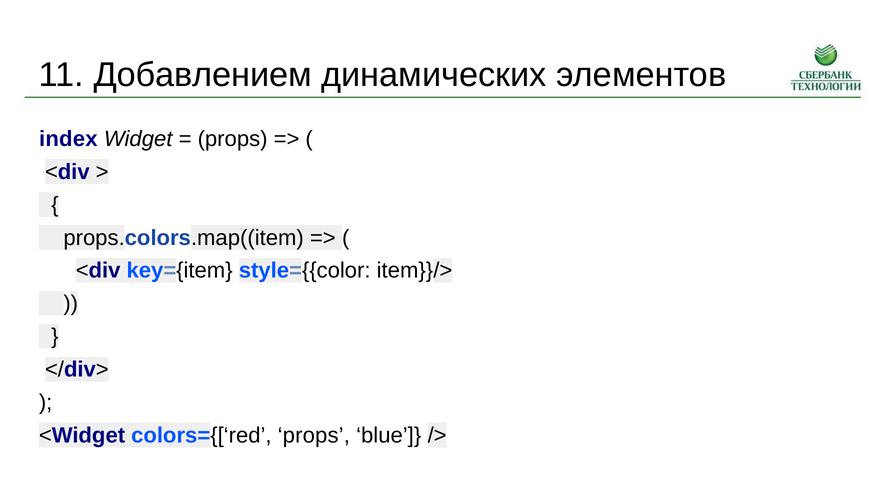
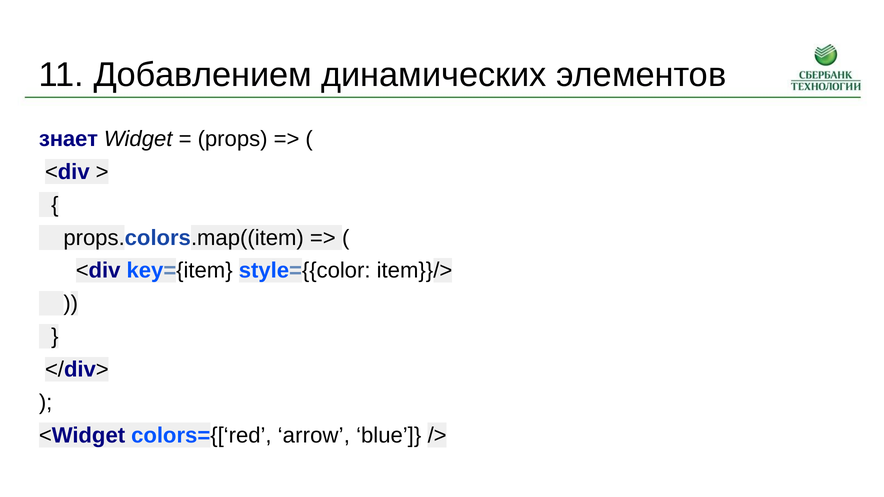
index: index -> знает (69, 139)
colors={[‘red props: props -> arrow (314, 436)
